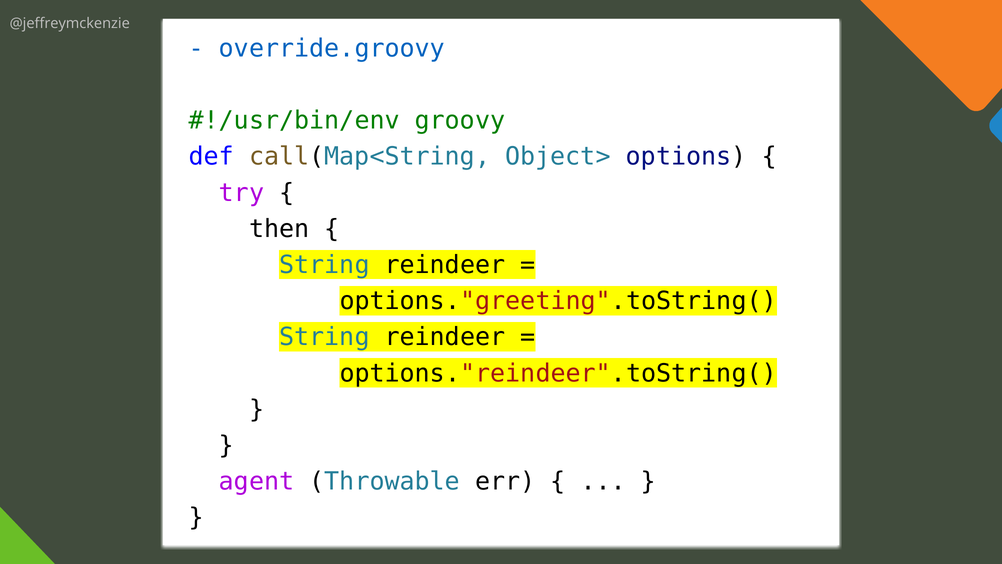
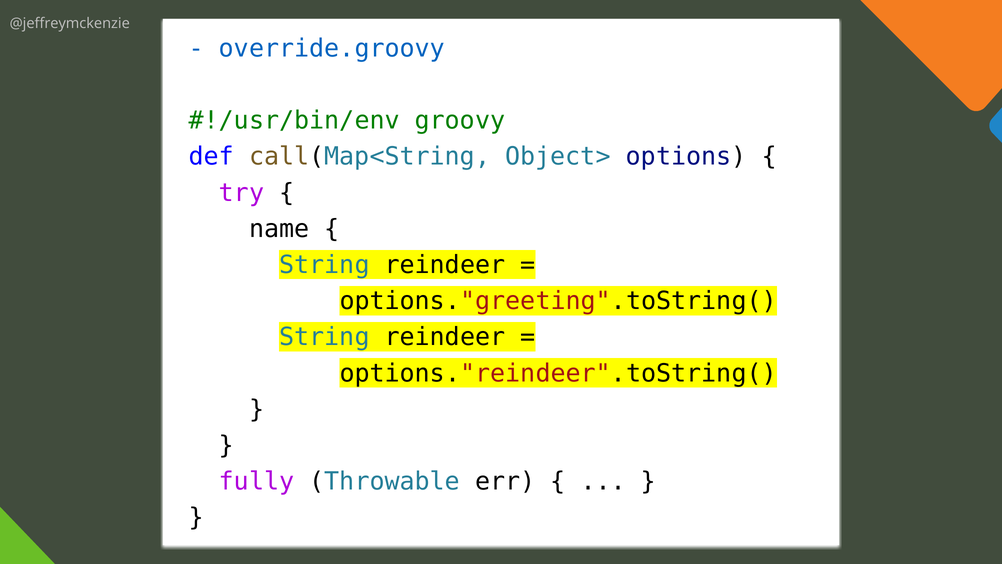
then: then -> name (279, 229)
agent: agent -> fully (257, 481)
